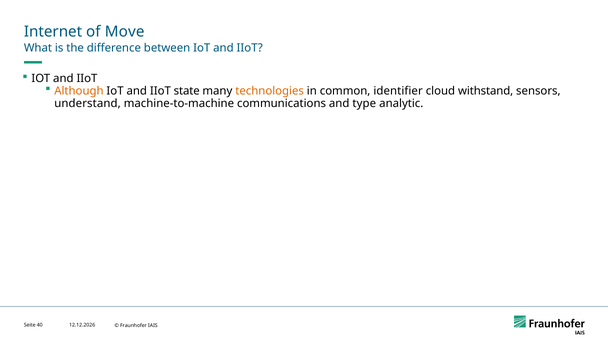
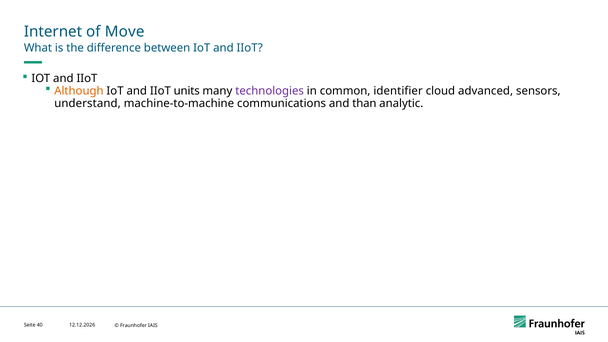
state: state -> units (187, 91)
technologies colour: orange -> purple (270, 91)
withstand: withstand -> advanced (486, 91)
type: type -> than (364, 103)
